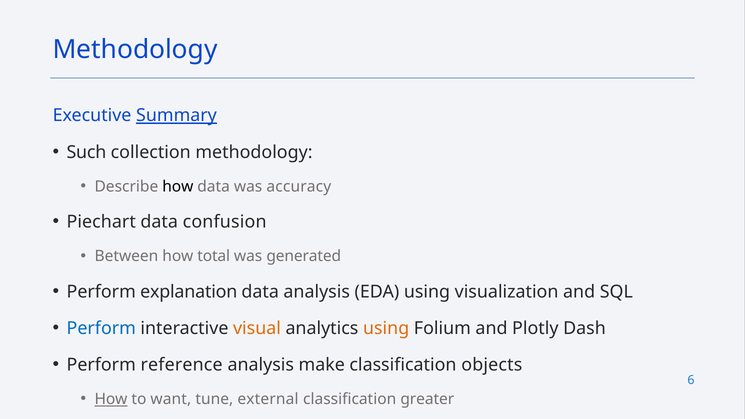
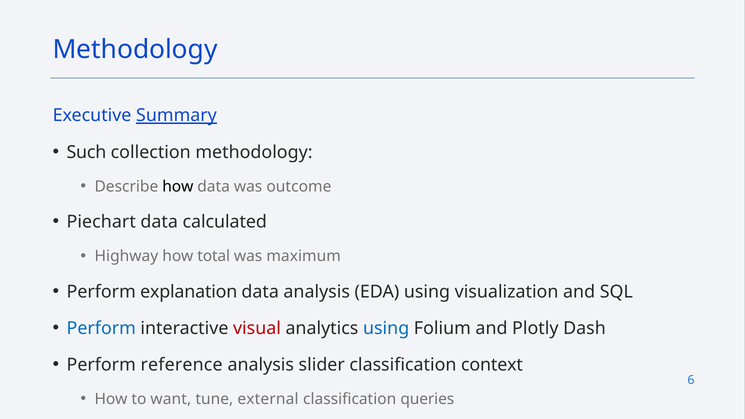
accuracy: accuracy -> outcome (299, 187)
confusion: confusion -> calculated (225, 222)
Between: Between -> Highway (126, 256)
generated: generated -> maximum (304, 256)
visual colour: orange -> red (257, 328)
using colour: orange -> blue (386, 328)
make: make -> slider (322, 365)
objects: objects -> context (492, 365)
How underline: present -> none (111, 399)
greater: greater -> queries (427, 399)
